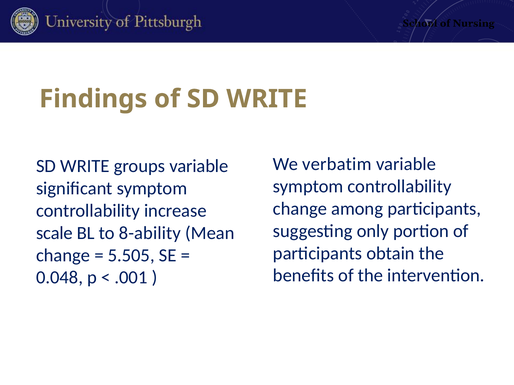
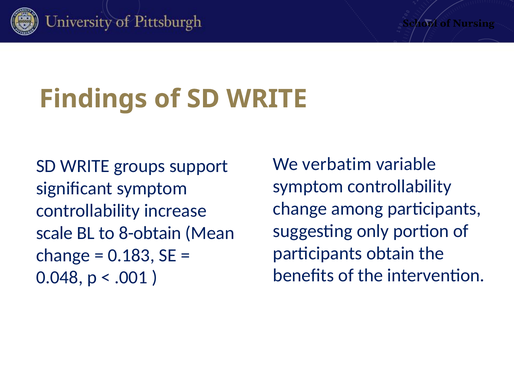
groups variable: variable -> support (199, 166)
8-ability: 8-ability -> 8-obtain (150, 233)
5.505: 5.505 -> 0.183 (131, 256)
